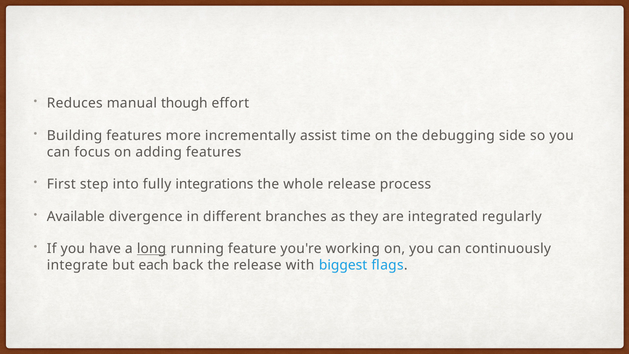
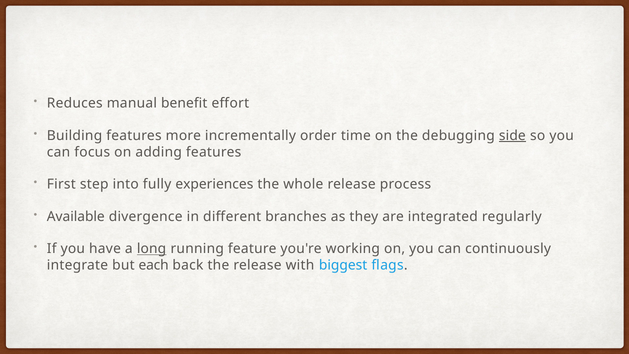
though: though -> benefit (184, 103)
assist: assist -> order (318, 136)
side underline: none -> present (512, 136)
integrations: integrations -> experiences (214, 184)
